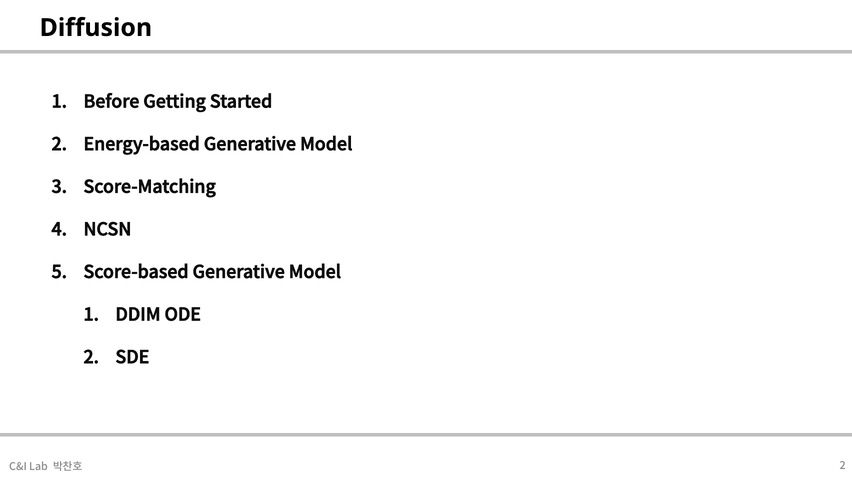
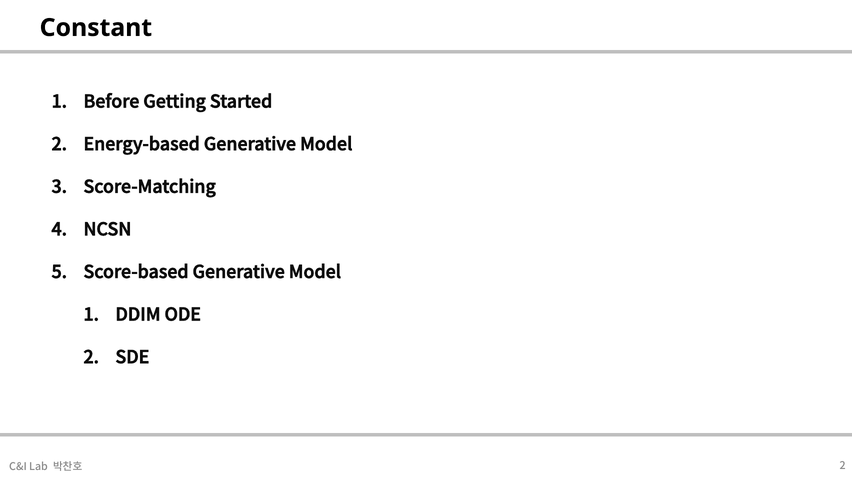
Diffusion: Diffusion -> Constant (96, 28)
